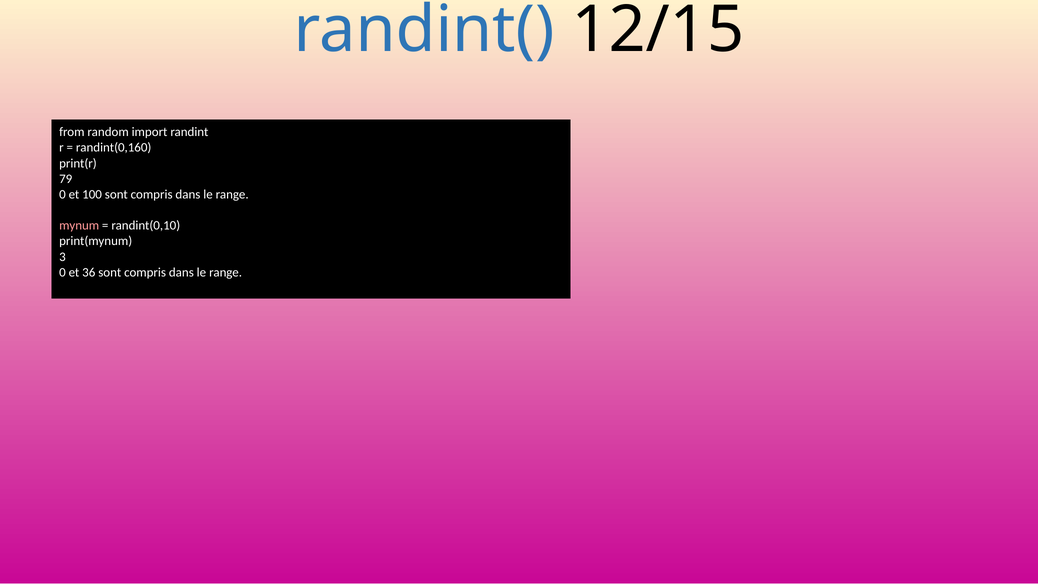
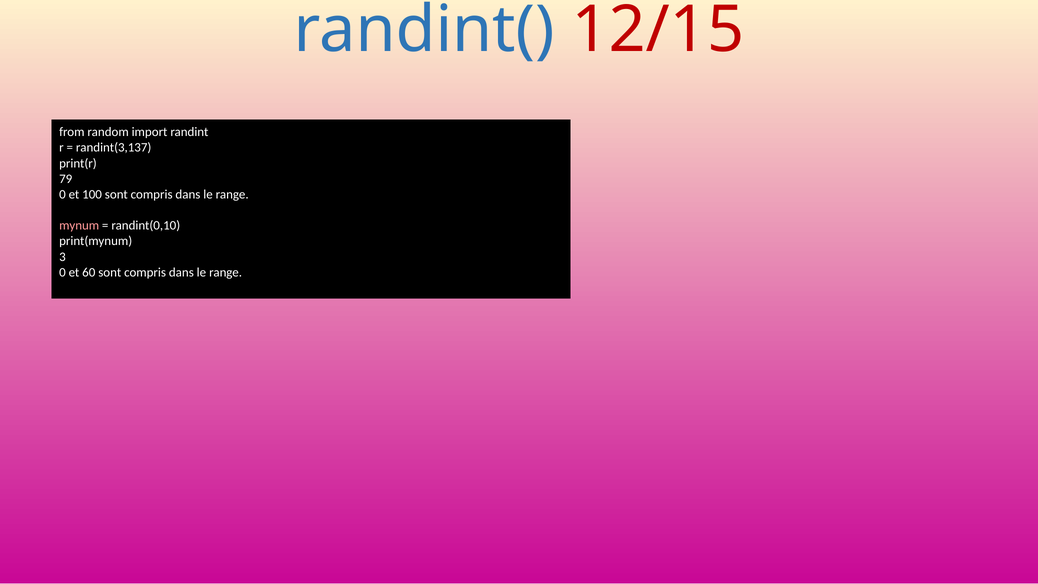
12/15 colour: black -> red (658, 30)
randint(0,160: randint(0,160 -> randint(3,137 (114, 148)
36: 36 -> 60 (89, 272)
